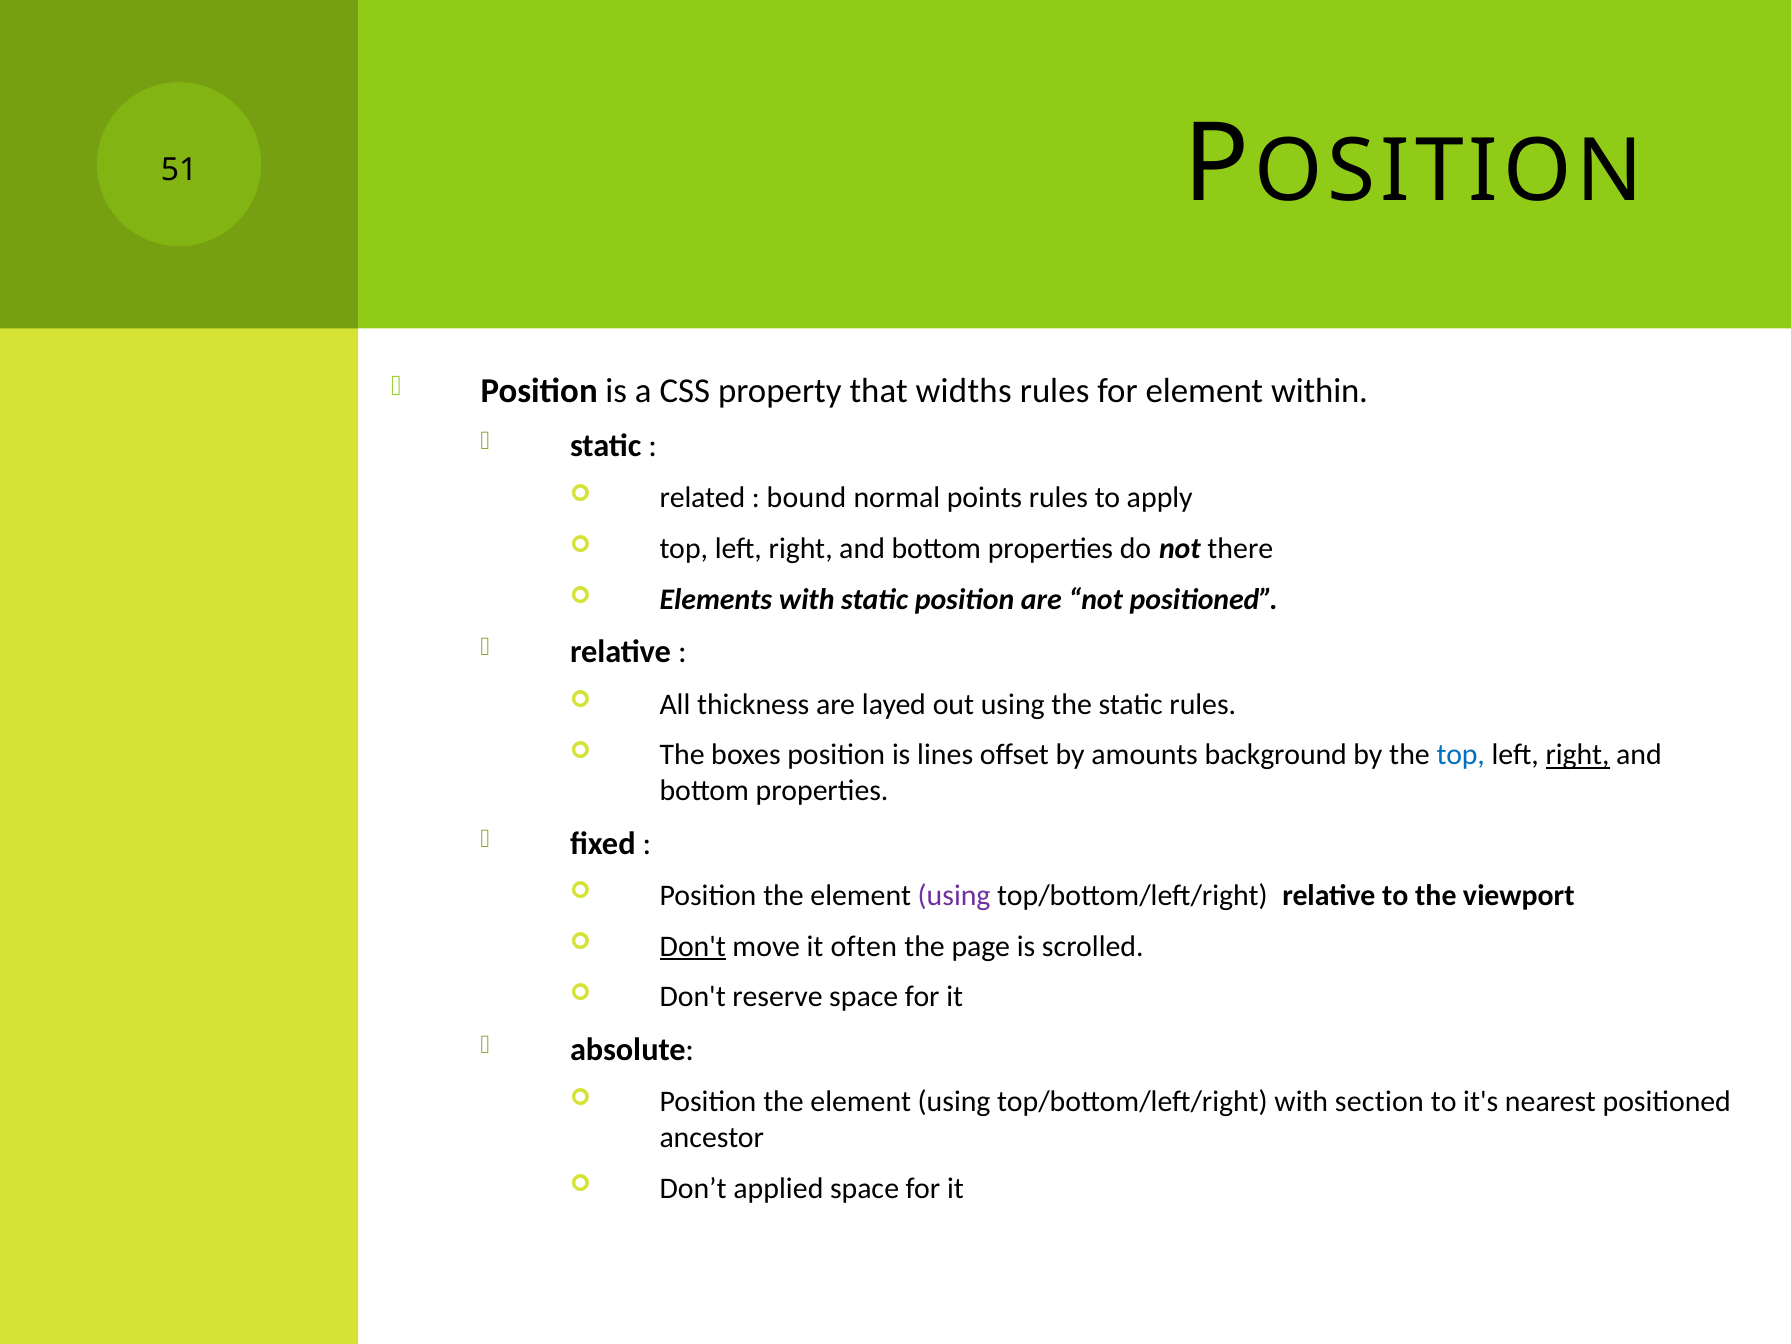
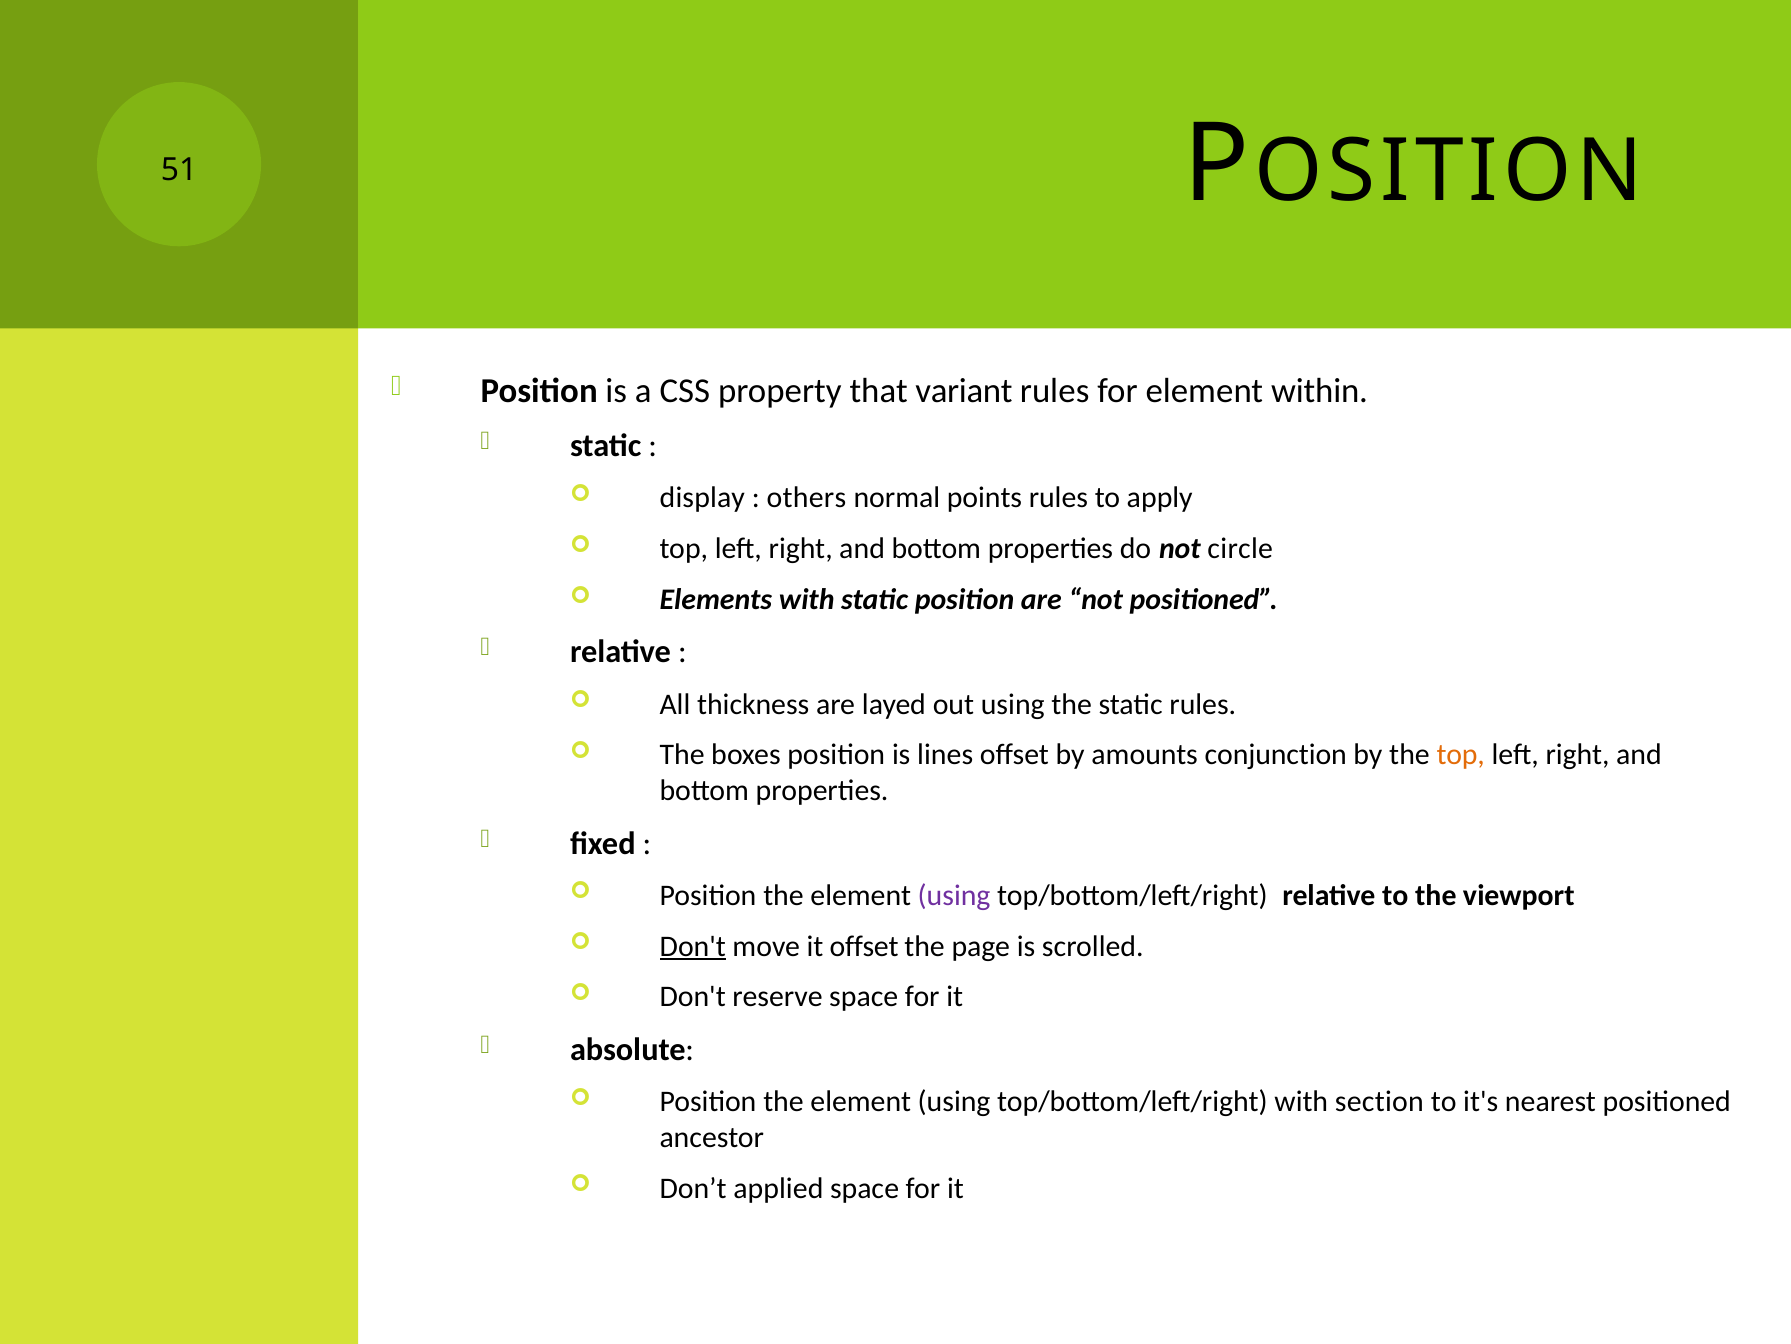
widths: widths -> variant (964, 390)
related: related -> display (702, 498)
bound: bound -> others (806, 498)
there: there -> circle (1240, 548)
background: background -> conjunction (1276, 755)
top colour: blue -> orange (1461, 755)
right underline: present -> none (1578, 755)
it often: often -> offset (864, 946)
